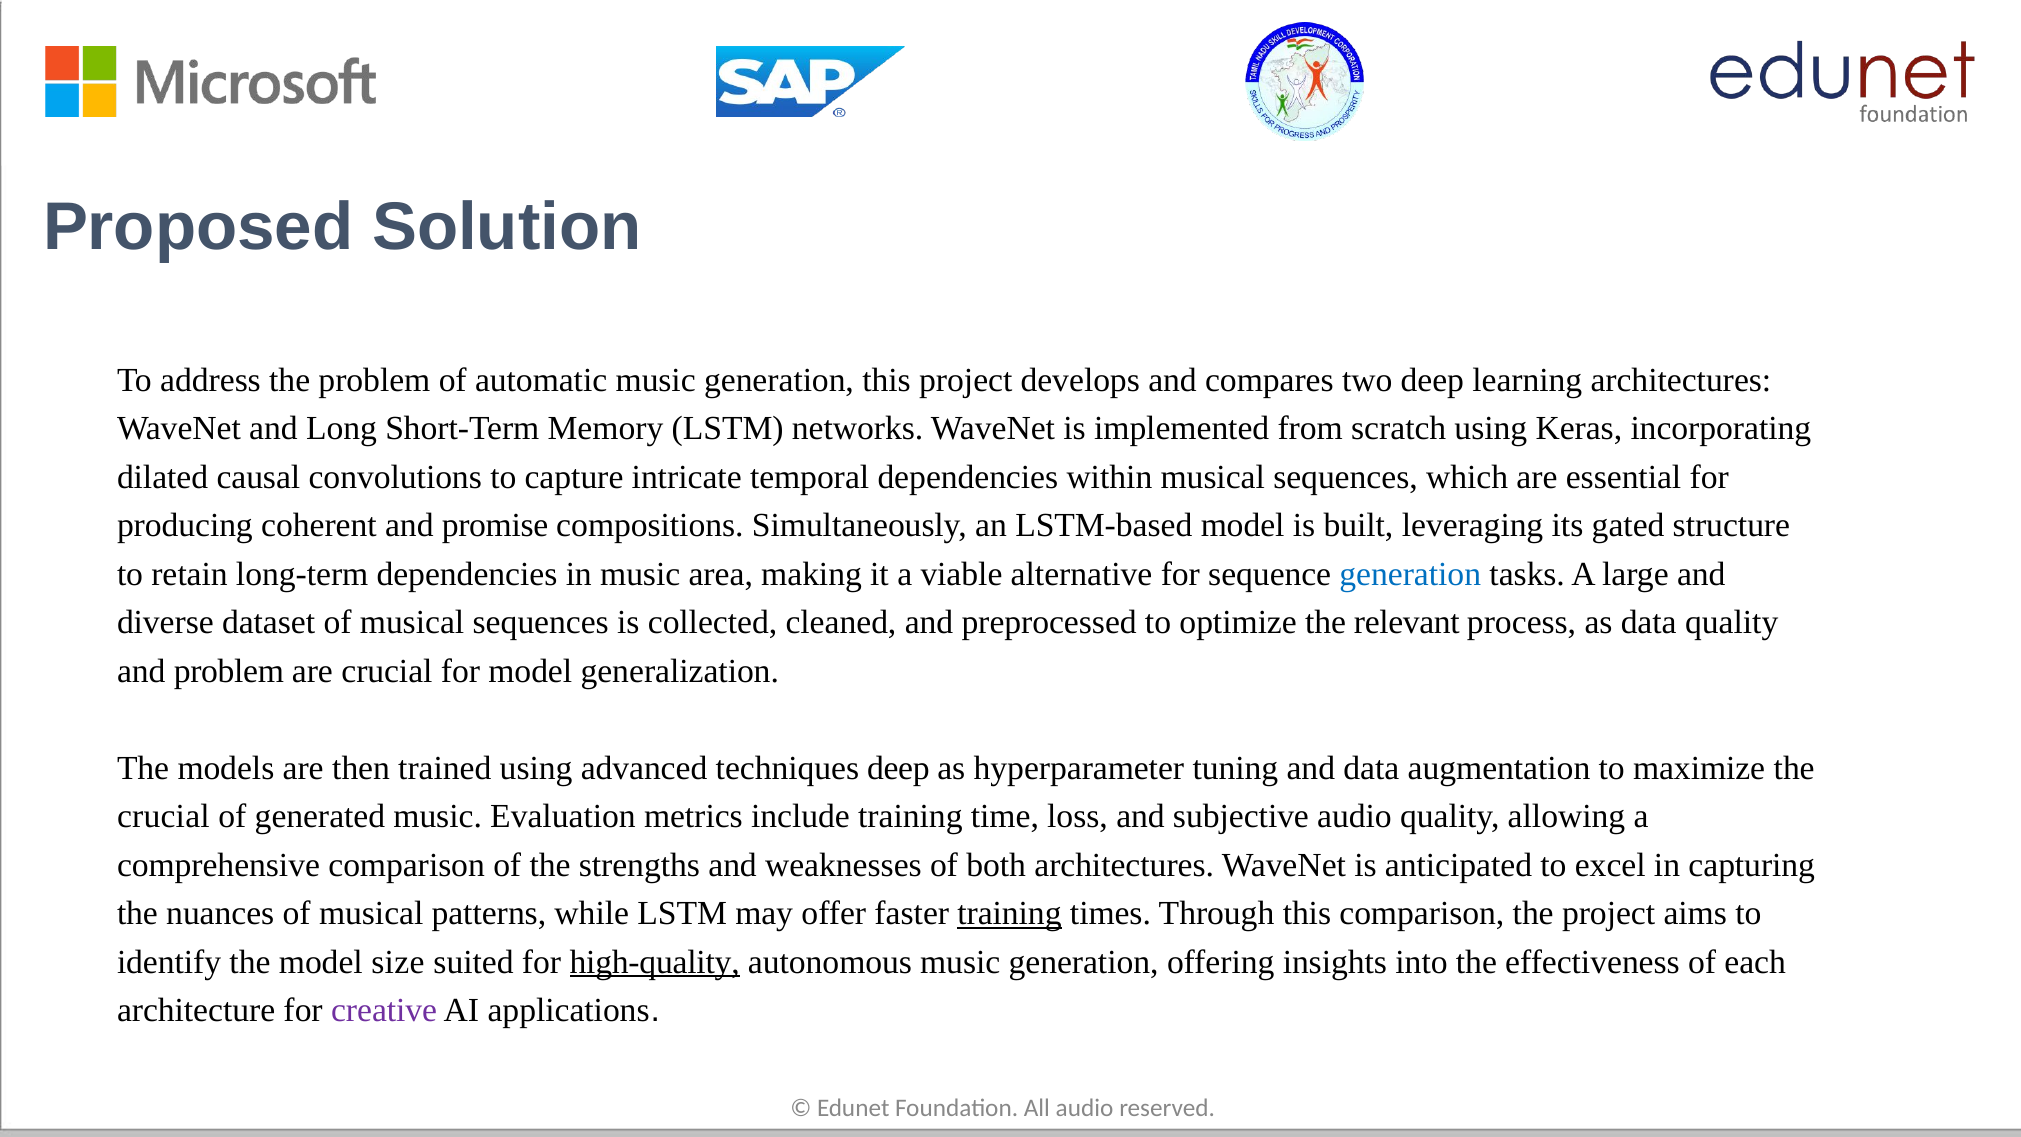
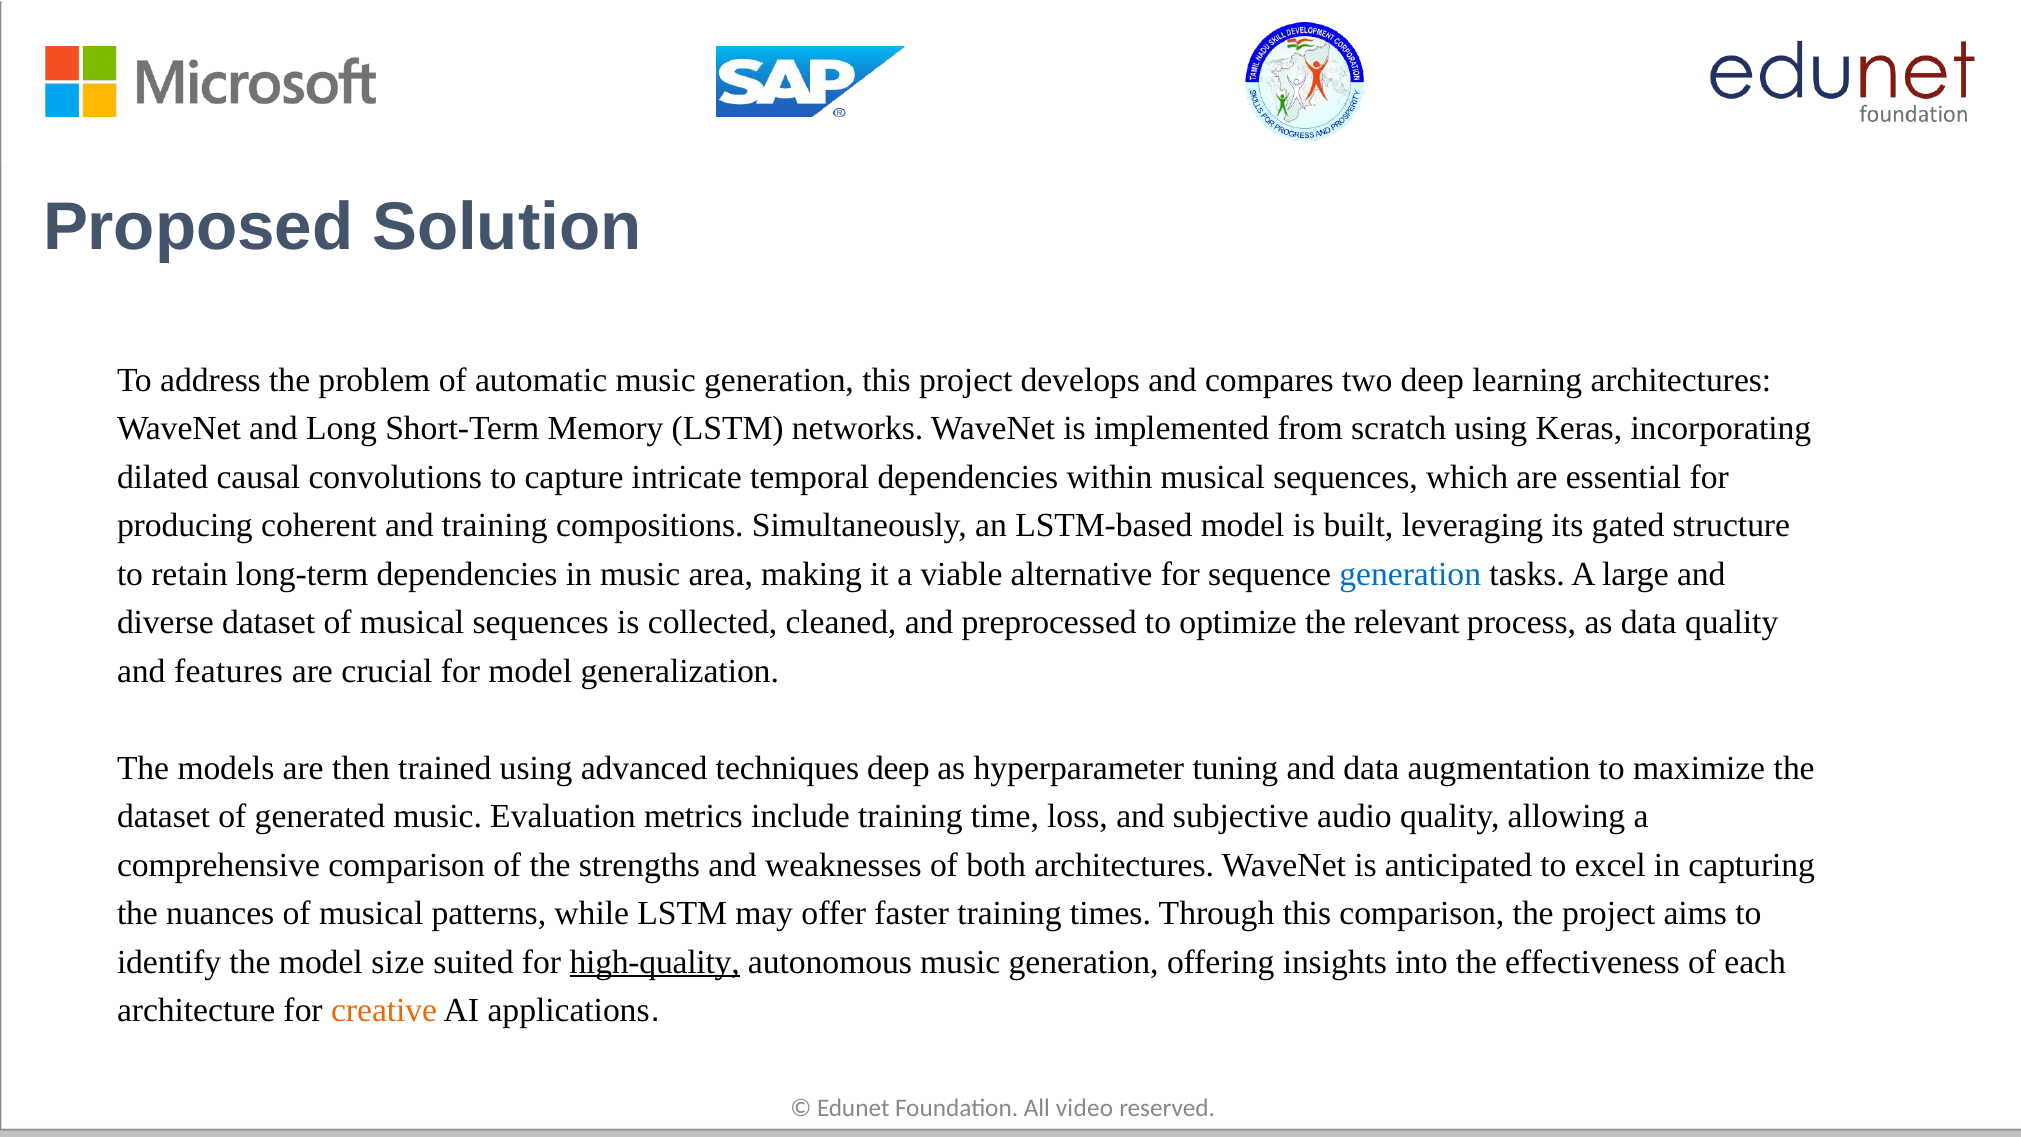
and promise: promise -> training (495, 526)
and problem: problem -> features (229, 671)
crucial: crucial -> dataset (164, 816)
training underline: present -> none (1009, 913)
creative colour: purple -> orange (384, 1010)
All audio: audio -> video (1084, 1108)
